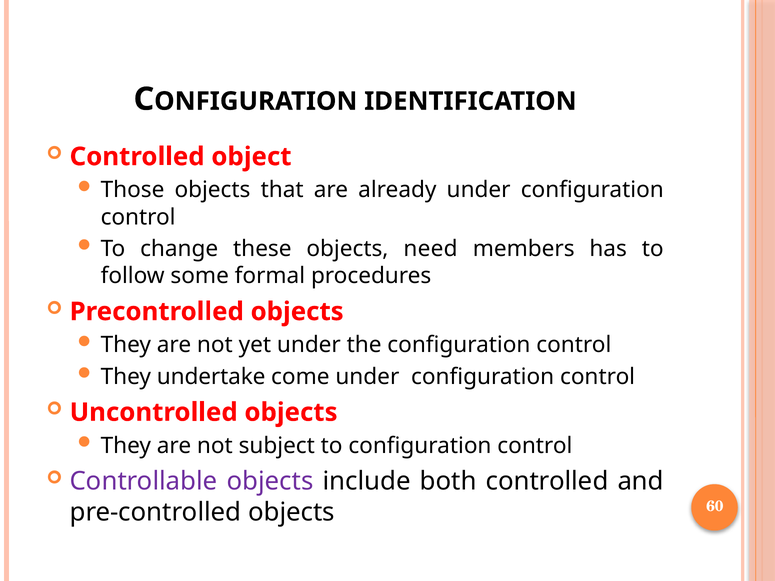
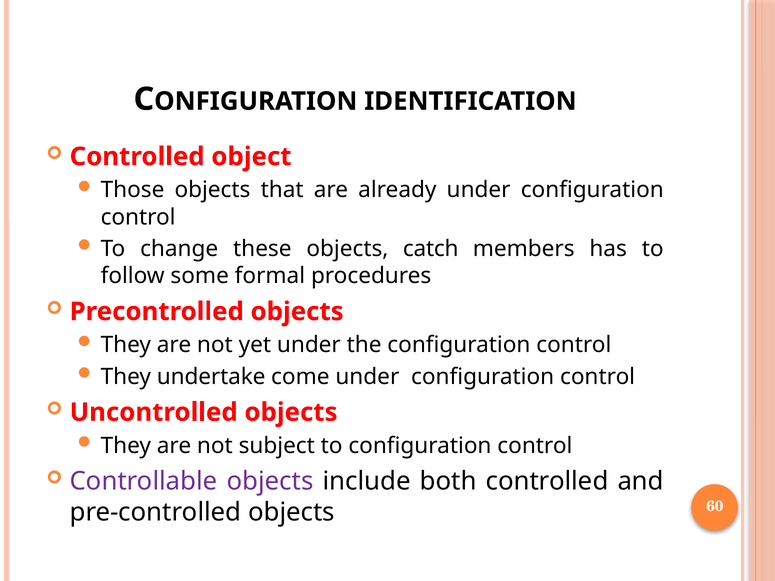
need: need -> catch (431, 249)
